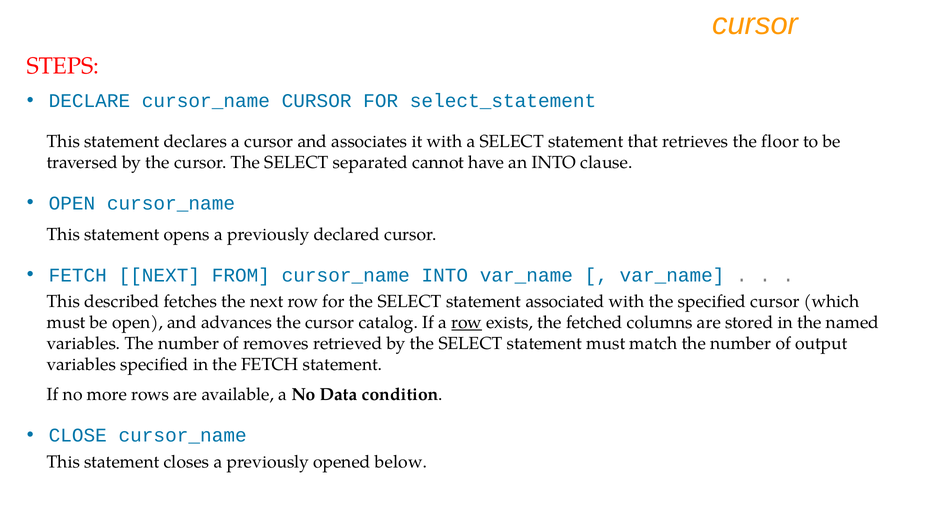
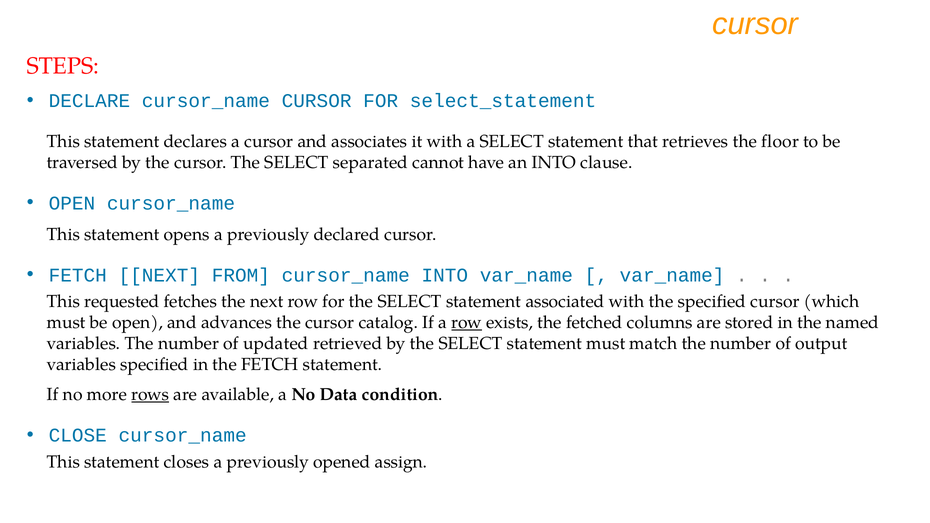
described: described -> requested (122, 302)
removes: removes -> updated (276, 344)
rows underline: none -> present (150, 395)
below: below -> assign (401, 462)
